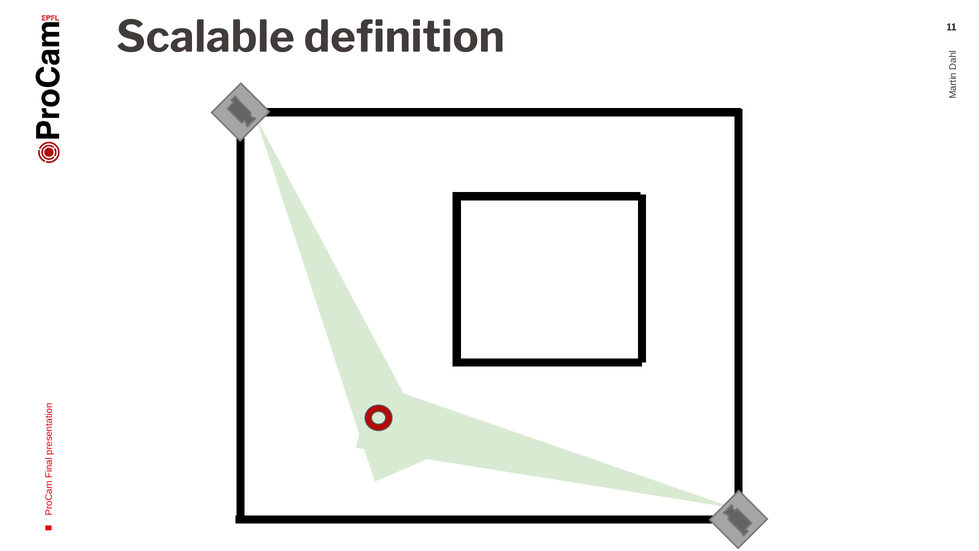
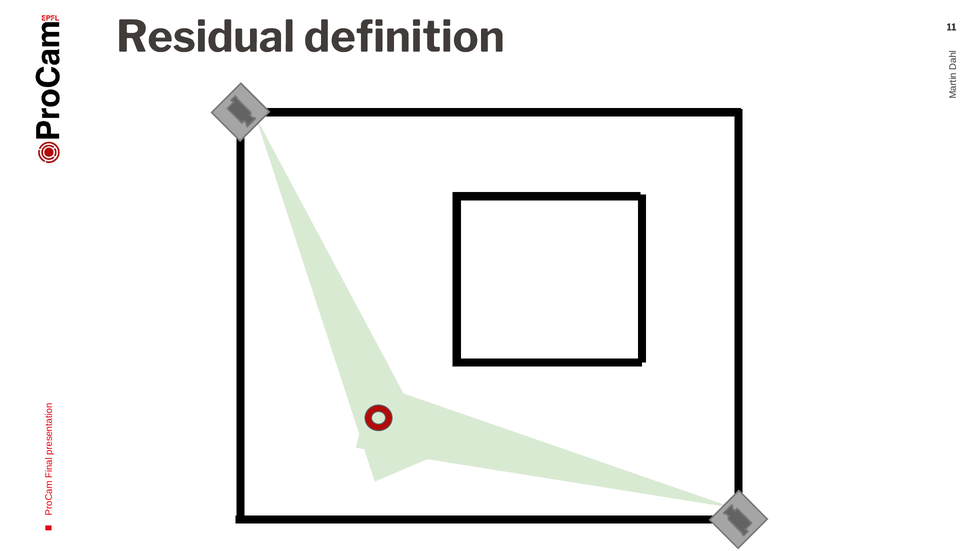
Scalable: Scalable -> Residual (206, 37)
